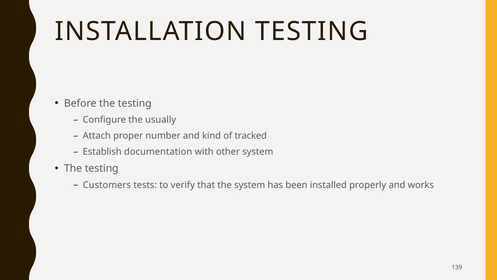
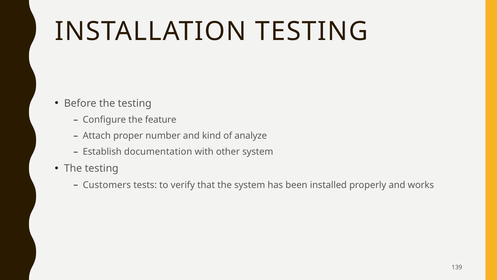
usually: usually -> feature (161, 120)
tracked: tracked -> analyze (251, 136)
